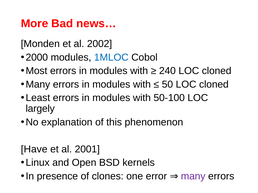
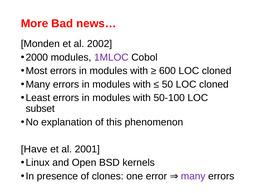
1MLOC colour: blue -> purple (111, 57)
240: 240 -> 600 (167, 71)
largely: largely -> subset (40, 109)
